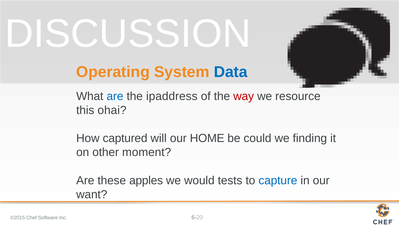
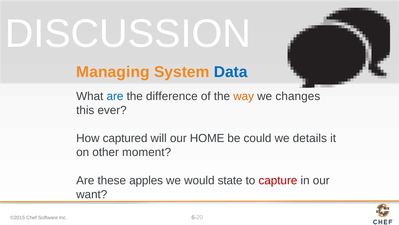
Operating: Operating -> Managing (113, 72)
ipaddress: ipaddress -> difference (172, 96)
way colour: red -> orange (244, 96)
resource: resource -> changes (298, 96)
ohai: ohai -> ever (112, 110)
finding: finding -> details (310, 138)
tests: tests -> state (230, 180)
capture colour: blue -> red (278, 180)
